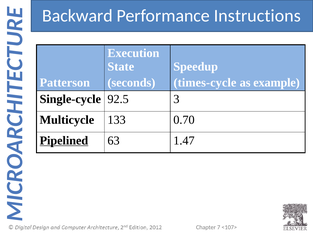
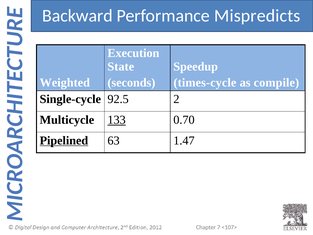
Instructions: Instructions -> Mispredicts (257, 16)
Patterson: Patterson -> Weighted (65, 82)
example: example -> compile (276, 82)
3: 3 -> 2 (176, 99)
133 underline: none -> present (117, 120)
